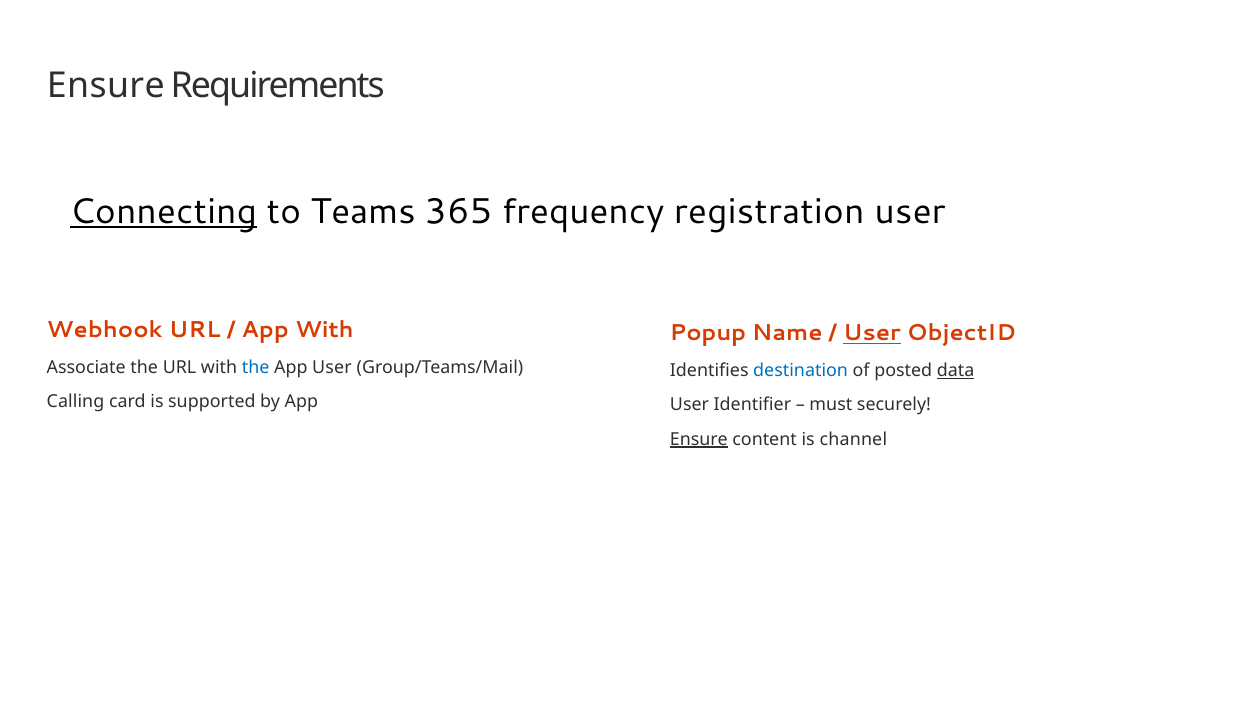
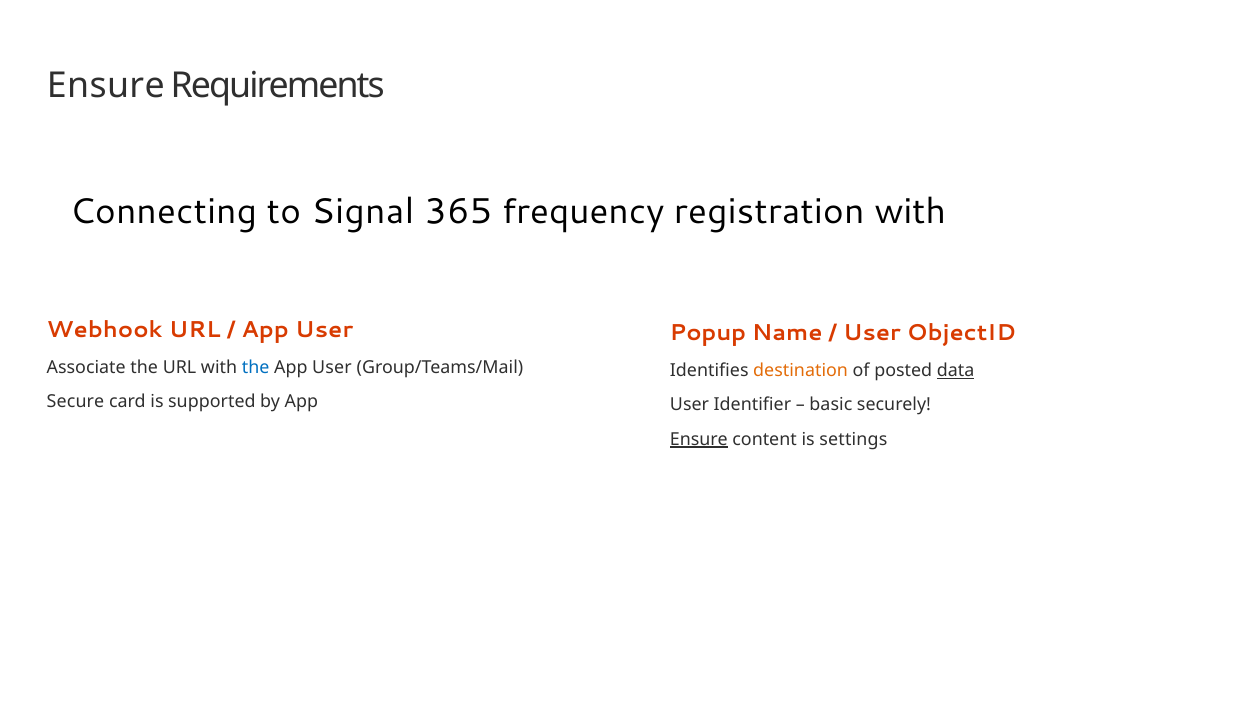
Connecting underline: present -> none (163, 212)
Teams: Teams -> Signal (363, 212)
registration user: user -> with (910, 212)
With: With -> User (324, 331)
User underline: present -> none (872, 334)
destination colour: blue -> orange (801, 371)
Calling: Calling -> Secure (75, 402)
must: must -> basic (831, 405)
channel: channel -> settings (853, 440)
